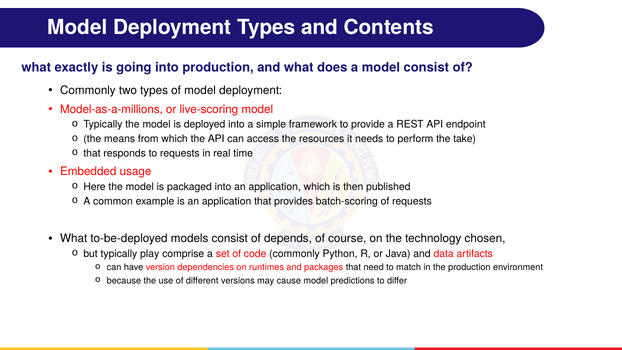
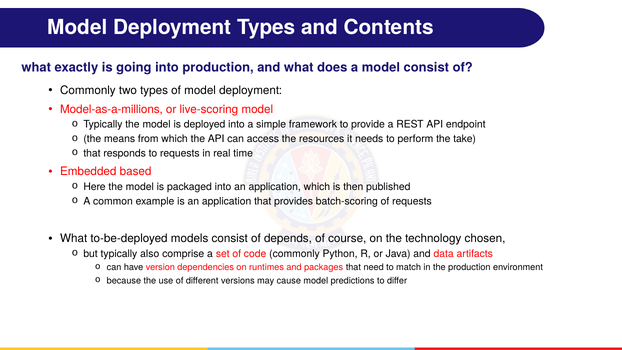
usage: usage -> based (136, 172)
play: play -> also (150, 254)
